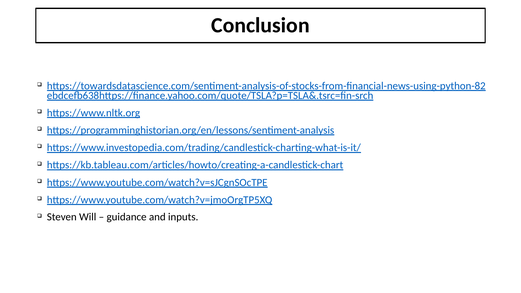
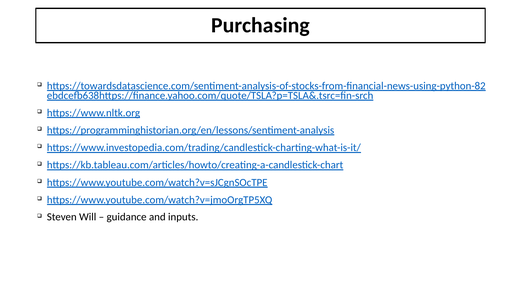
Conclusion: Conclusion -> Purchasing (260, 25)
